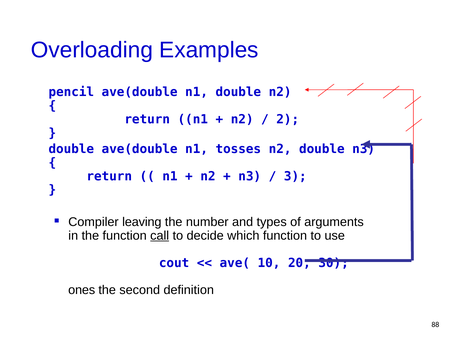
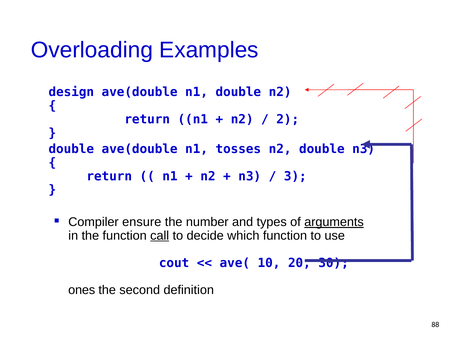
pencil: pencil -> design (71, 92)
leaving: leaving -> ensure (142, 222)
arguments underline: none -> present (334, 222)
